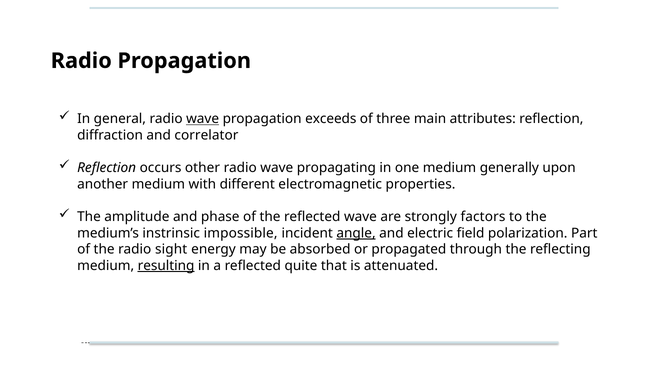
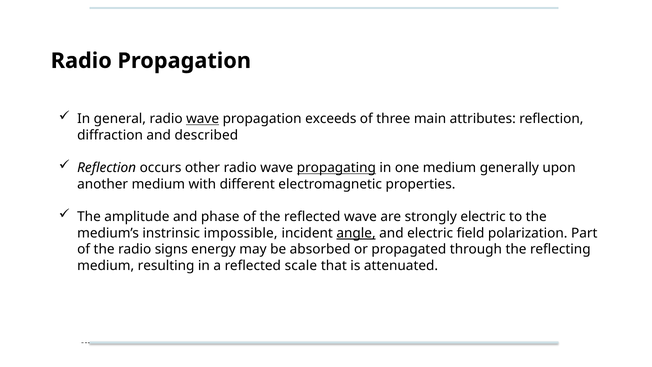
correlator: correlator -> described (206, 135)
propagating underline: none -> present (336, 168)
strongly factors: factors -> electric (483, 217)
sight: sight -> signs (171, 249)
resulting underline: present -> none (166, 266)
quite: quite -> scale (301, 266)
